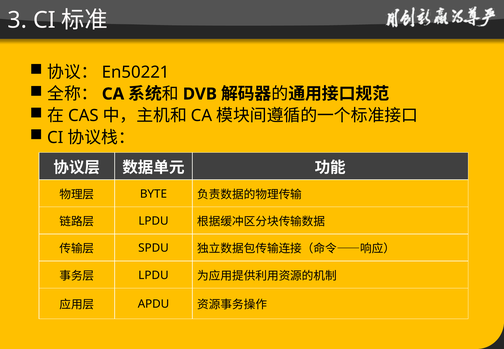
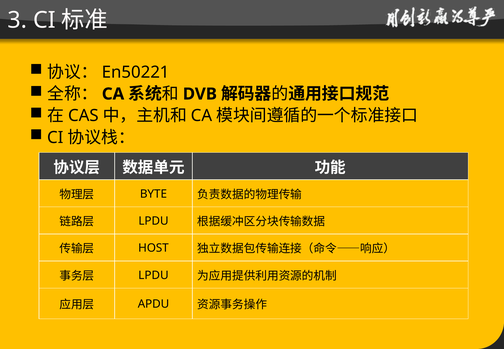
SPDU: SPDU -> HOST (153, 248)
